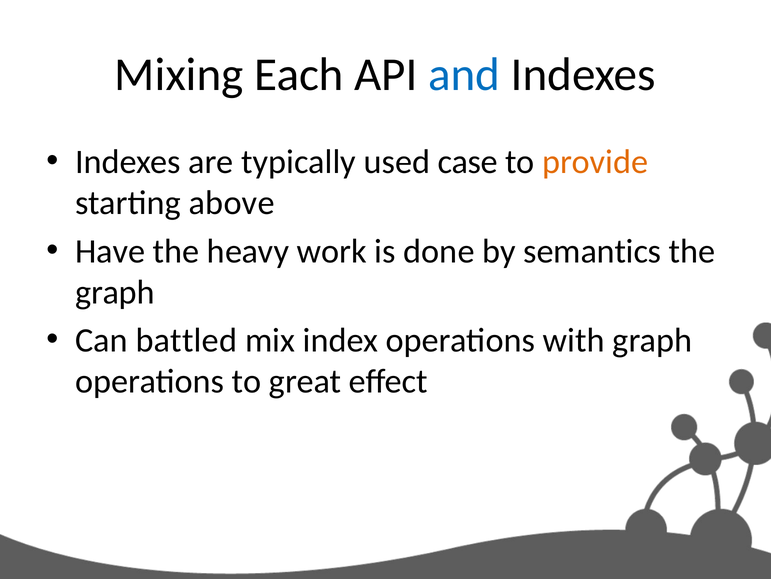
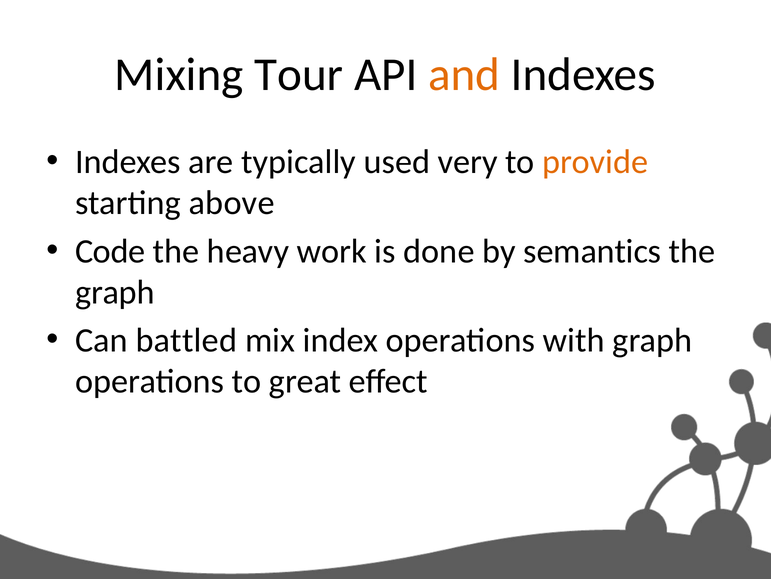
Each: Each -> Tour (299, 75)
and colour: blue -> orange (464, 75)
case: case -> very (468, 162)
Have: Have -> Code (110, 251)
